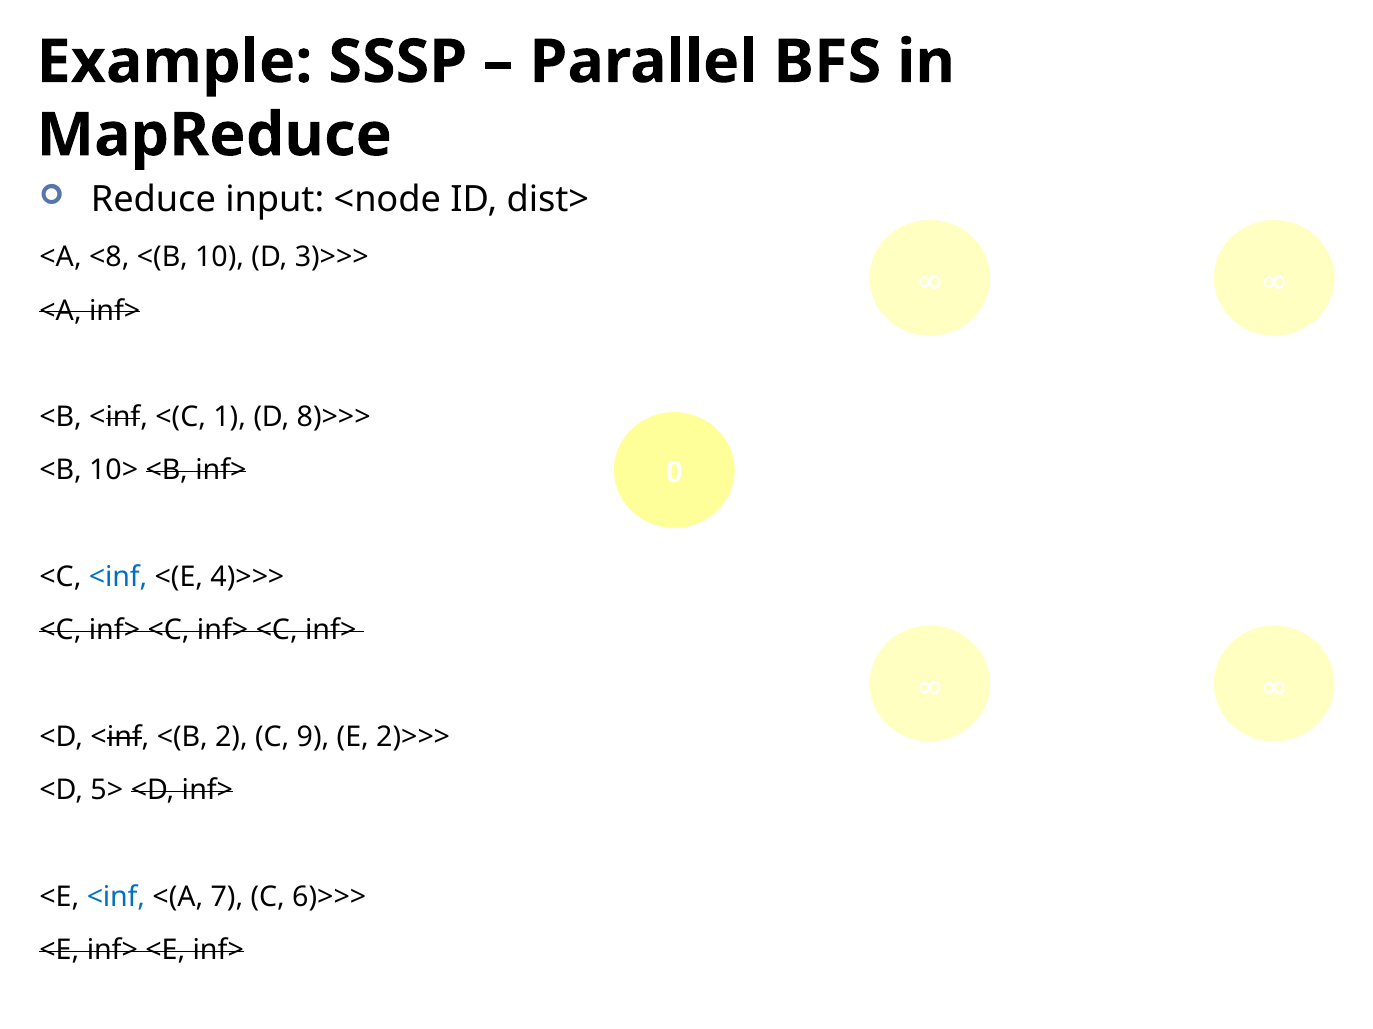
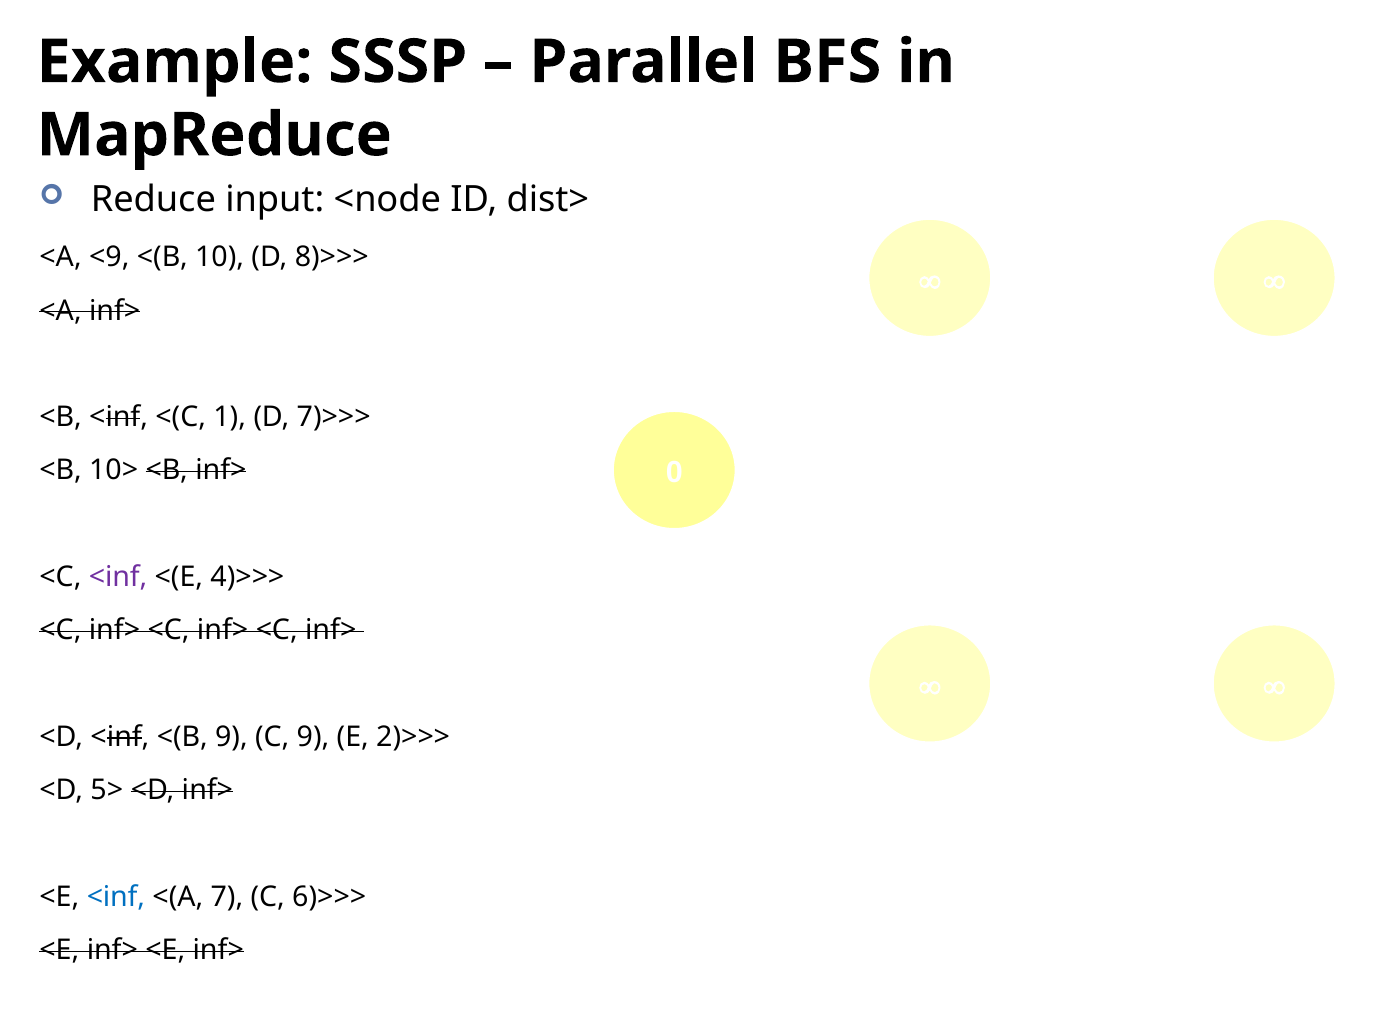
<8: <8 -> <9 (109, 257)
3)>>>: 3)>>> -> 8)>>> (332, 257)
8)>>>: 8)>>> -> 7)>>> (334, 418)
<inf colour: blue -> purple (118, 578)
<(B 2: 2 -> 9 (231, 738)
